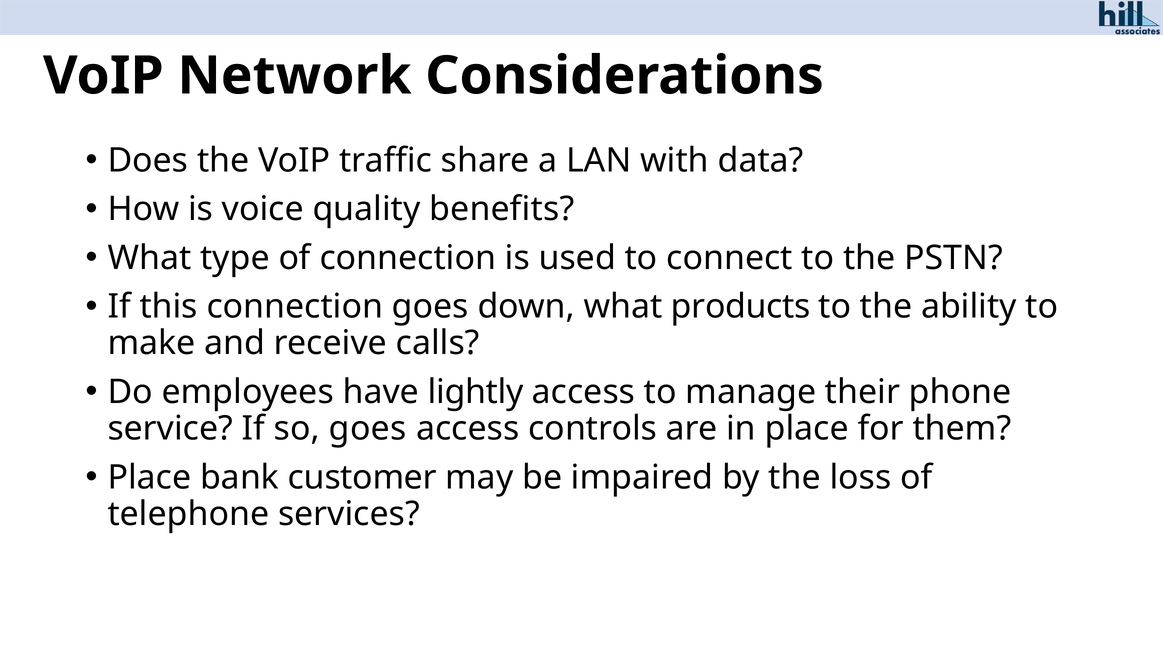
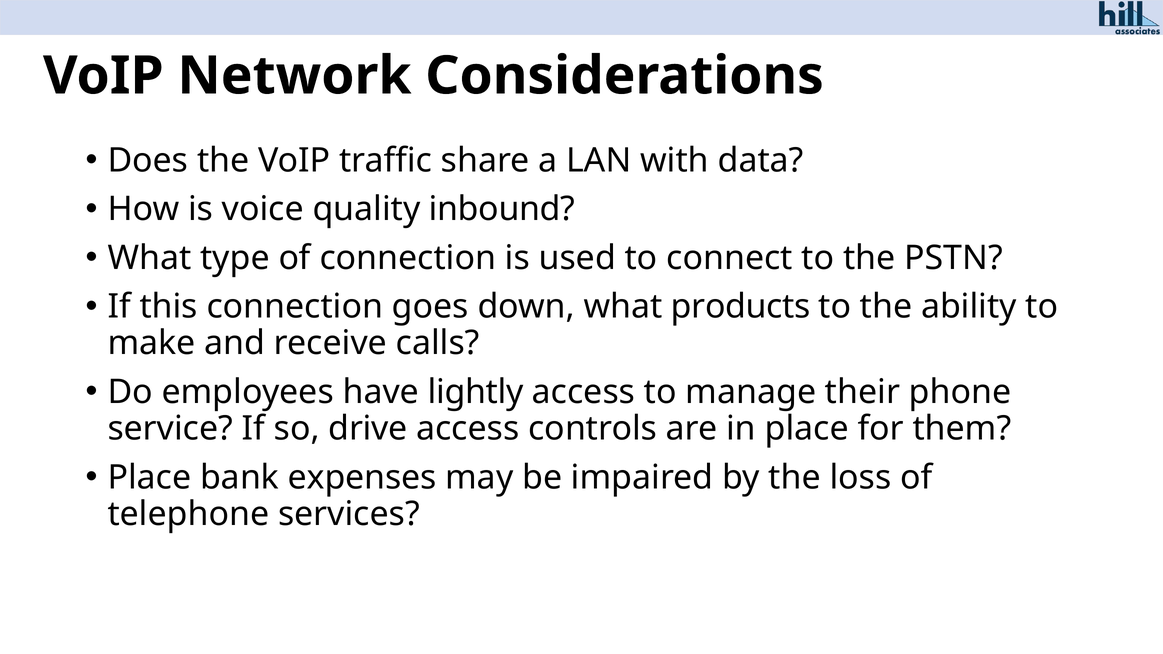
benefits: benefits -> inbound (502, 209)
so goes: goes -> drive (368, 429)
customer: customer -> expenses (362, 477)
